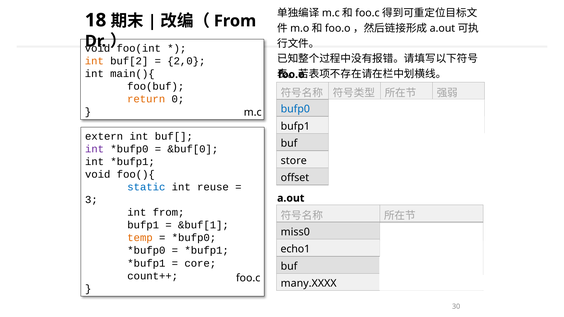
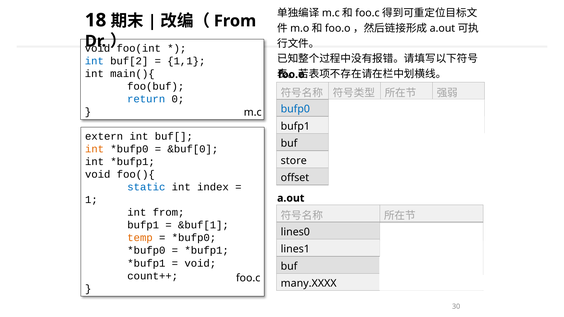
int colour: orange -> blue (94, 61)
2,0: 2,0 -> 1,1 (186, 61)
return colour: orange -> blue (146, 99)
int colour: purple -> orange (95, 149)
reuse: reuse -> index (213, 187)
3: 3 -> 1 (91, 200)
miss0: miss0 -> lines0 (295, 232)
echo1: echo1 -> lines1 (295, 249)
core: core -> void (200, 263)
